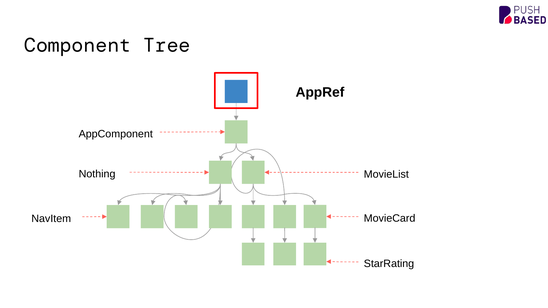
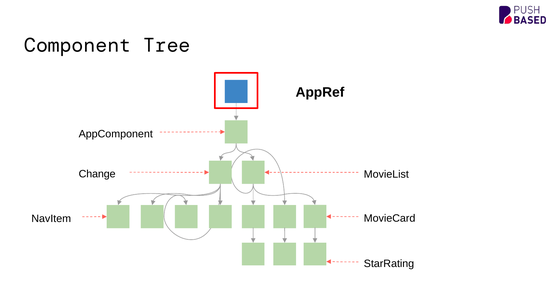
Nothing: Nothing -> Change (97, 174)
